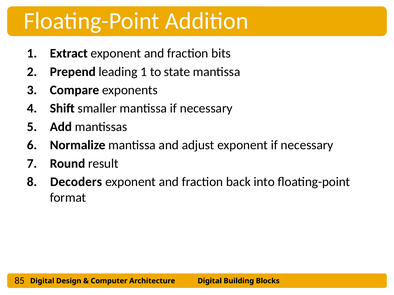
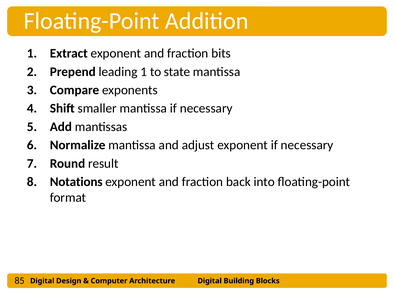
Decoders: Decoders -> Notations (76, 182)
